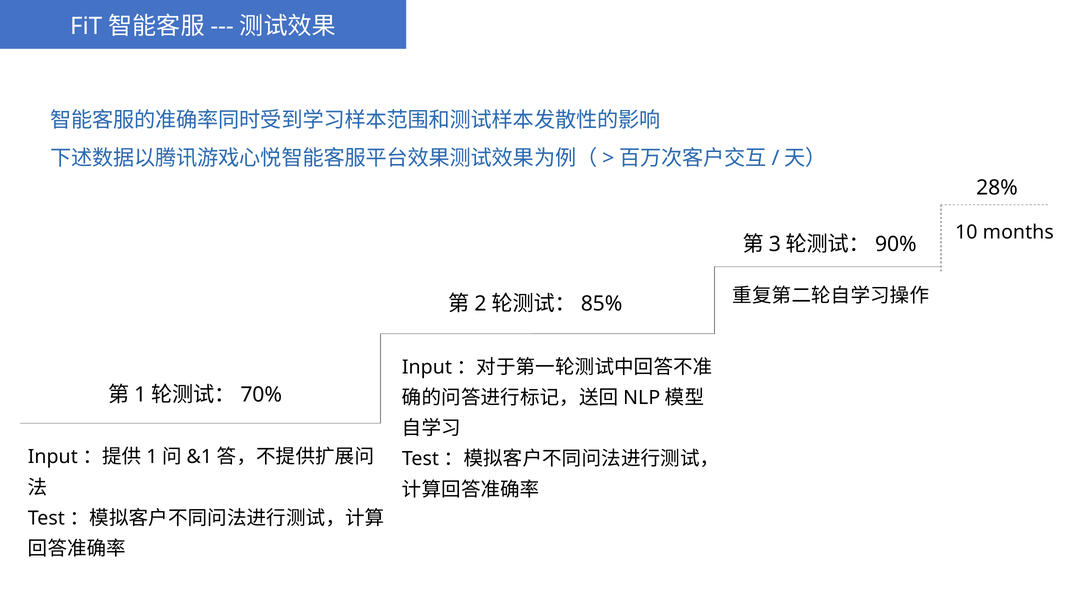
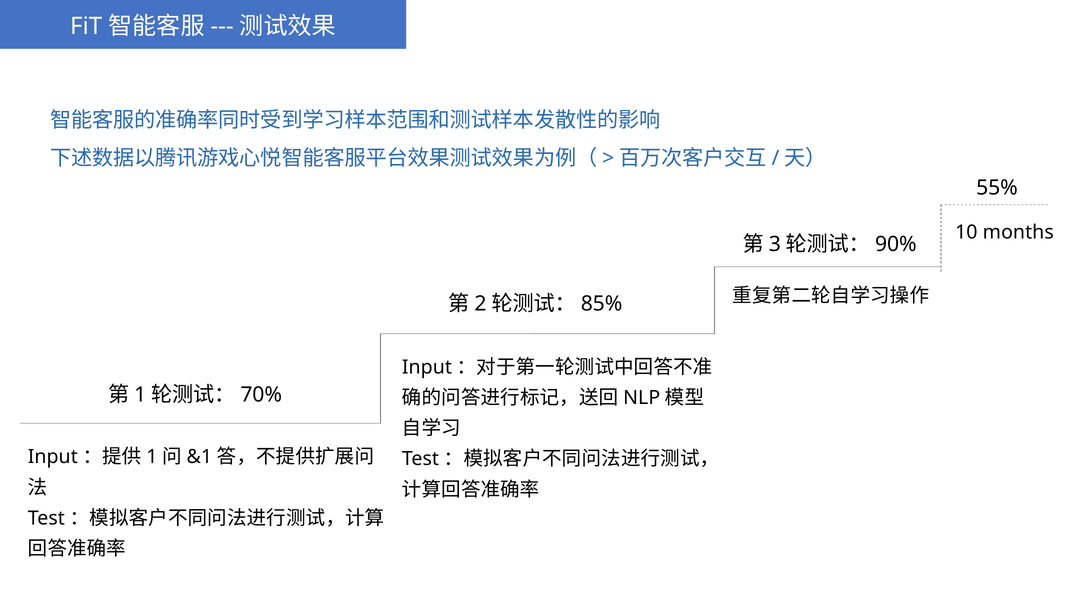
28%: 28% -> 55% (997, 188)
